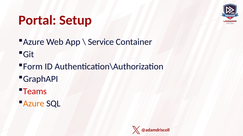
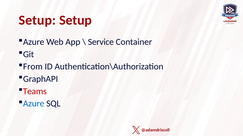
Portal: Portal -> Setup (37, 20)
Form: Form -> From (33, 67)
Azure colour: orange -> blue (34, 104)
